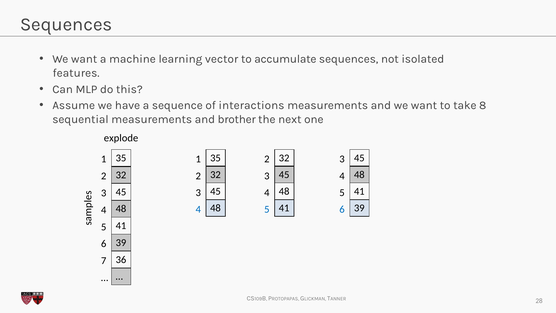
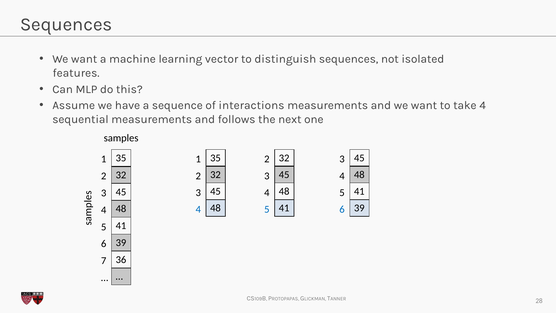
accumulate: accumulate -> distinguish (285, 59)
take 8: 8 -> 4 (483, 105)
brother: brother -> follows (237, 119)
explode: explode -> samples (121, 138)
